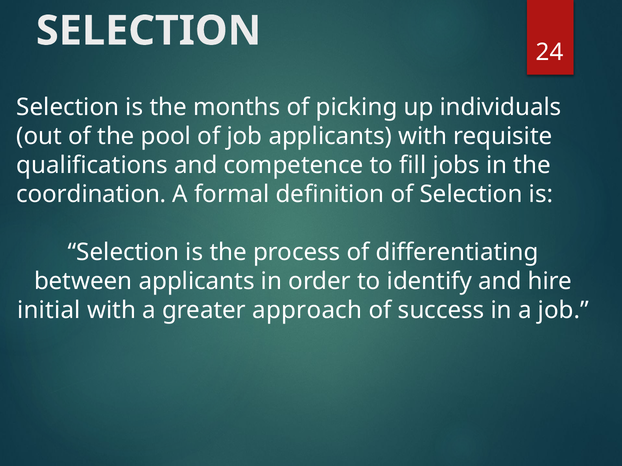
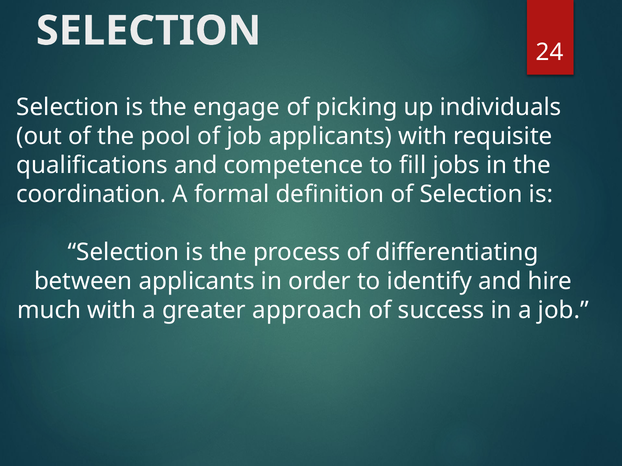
months: months -> engage (237, 107)
initial: initial -> much (49, 311)
